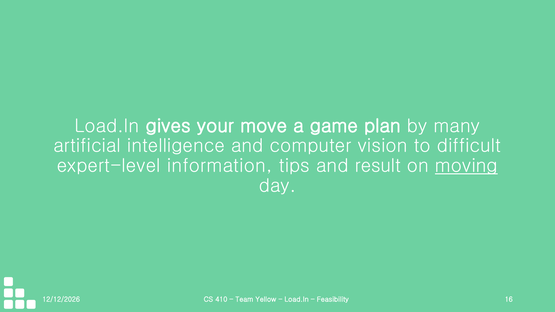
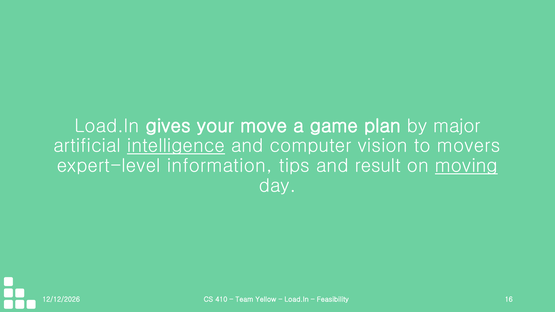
many: many -> major (457, 126)
intelligence underline: none -> present (176, 146)
difficult: difficult -> movers (469, 146)
